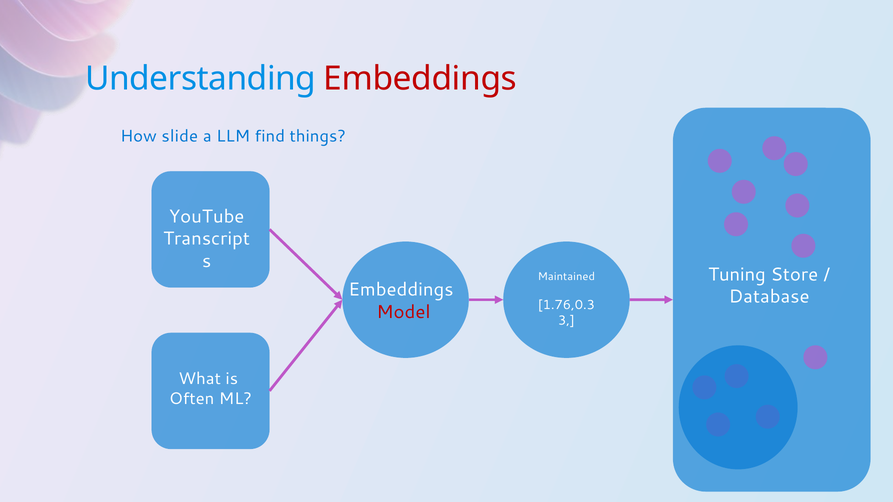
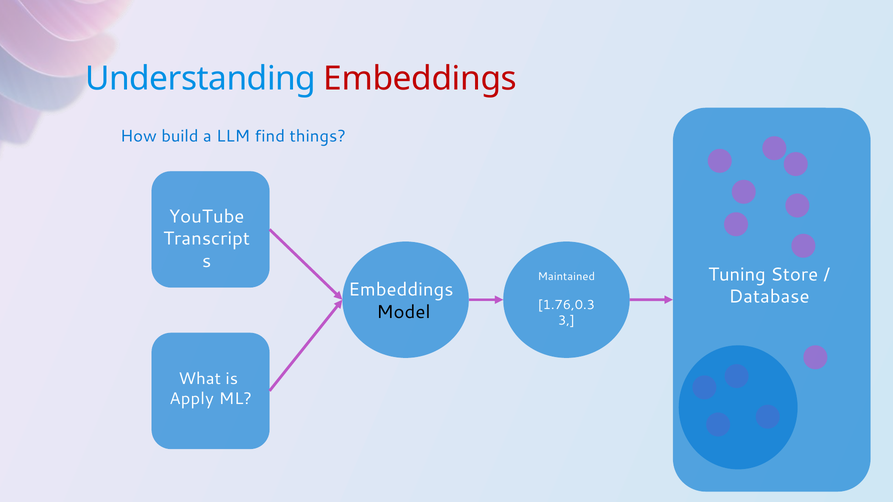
slide: slide -> build (180, 136)
Model colour: red -> black (404, 312)
Often: Often -> Apply (192, 399)
